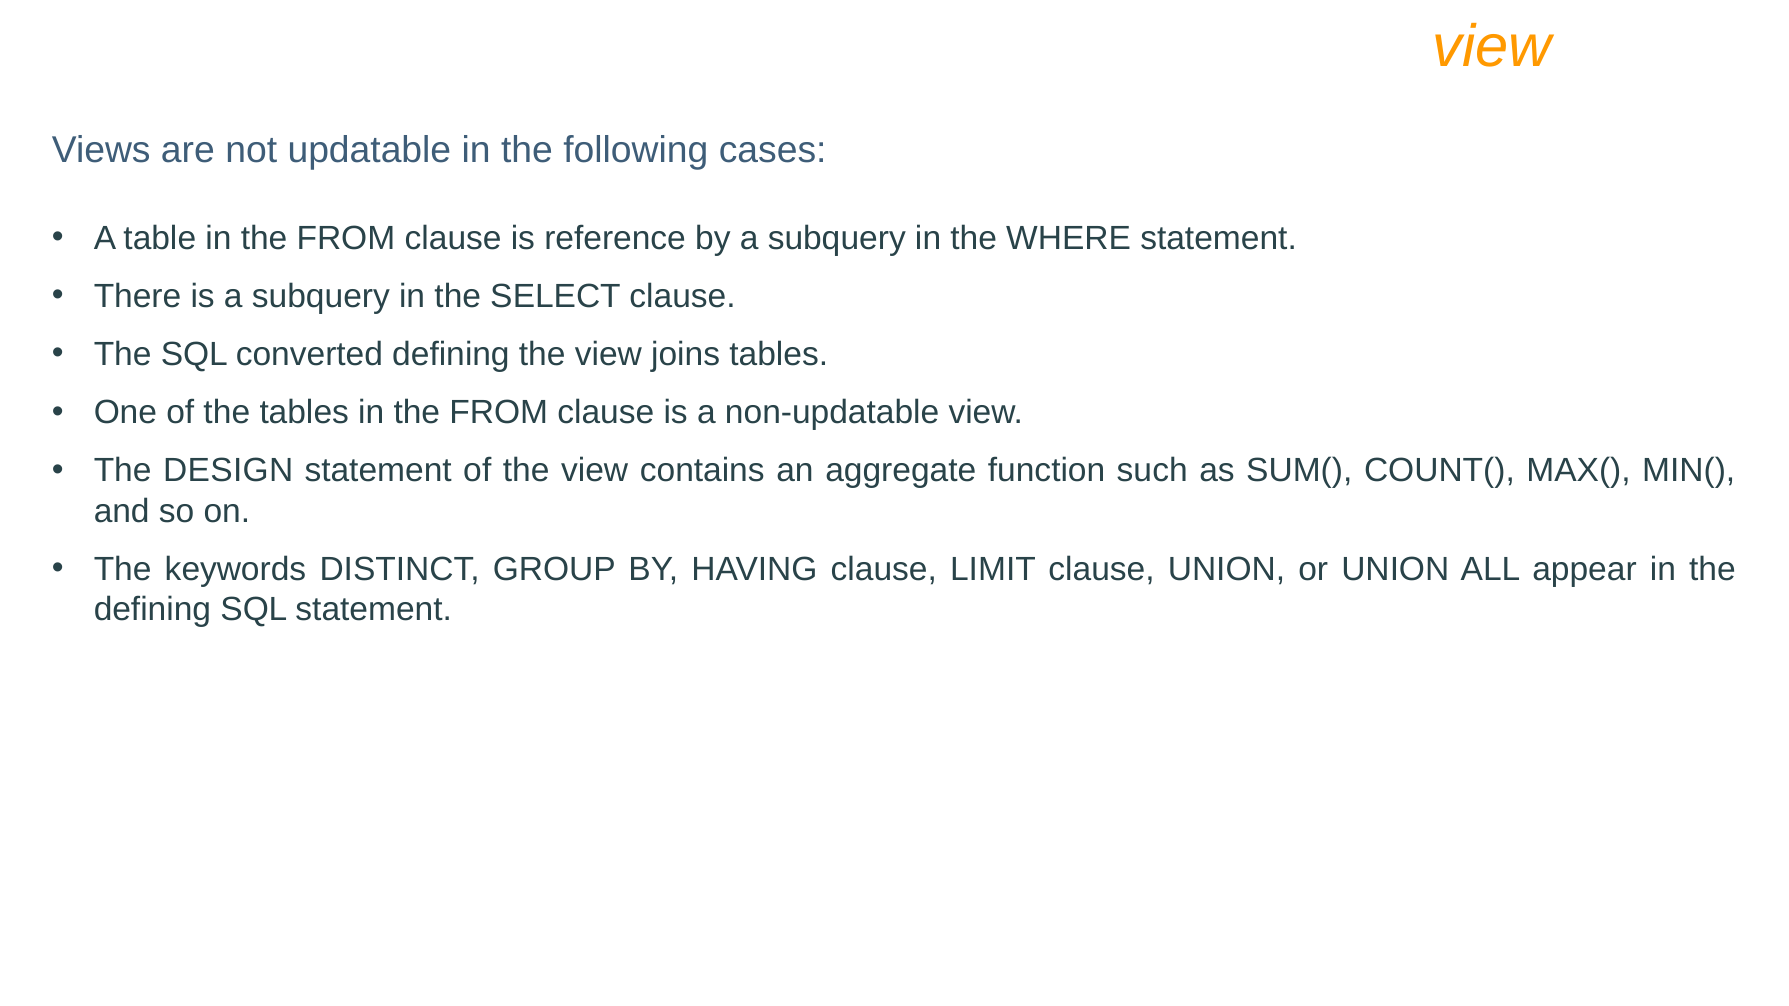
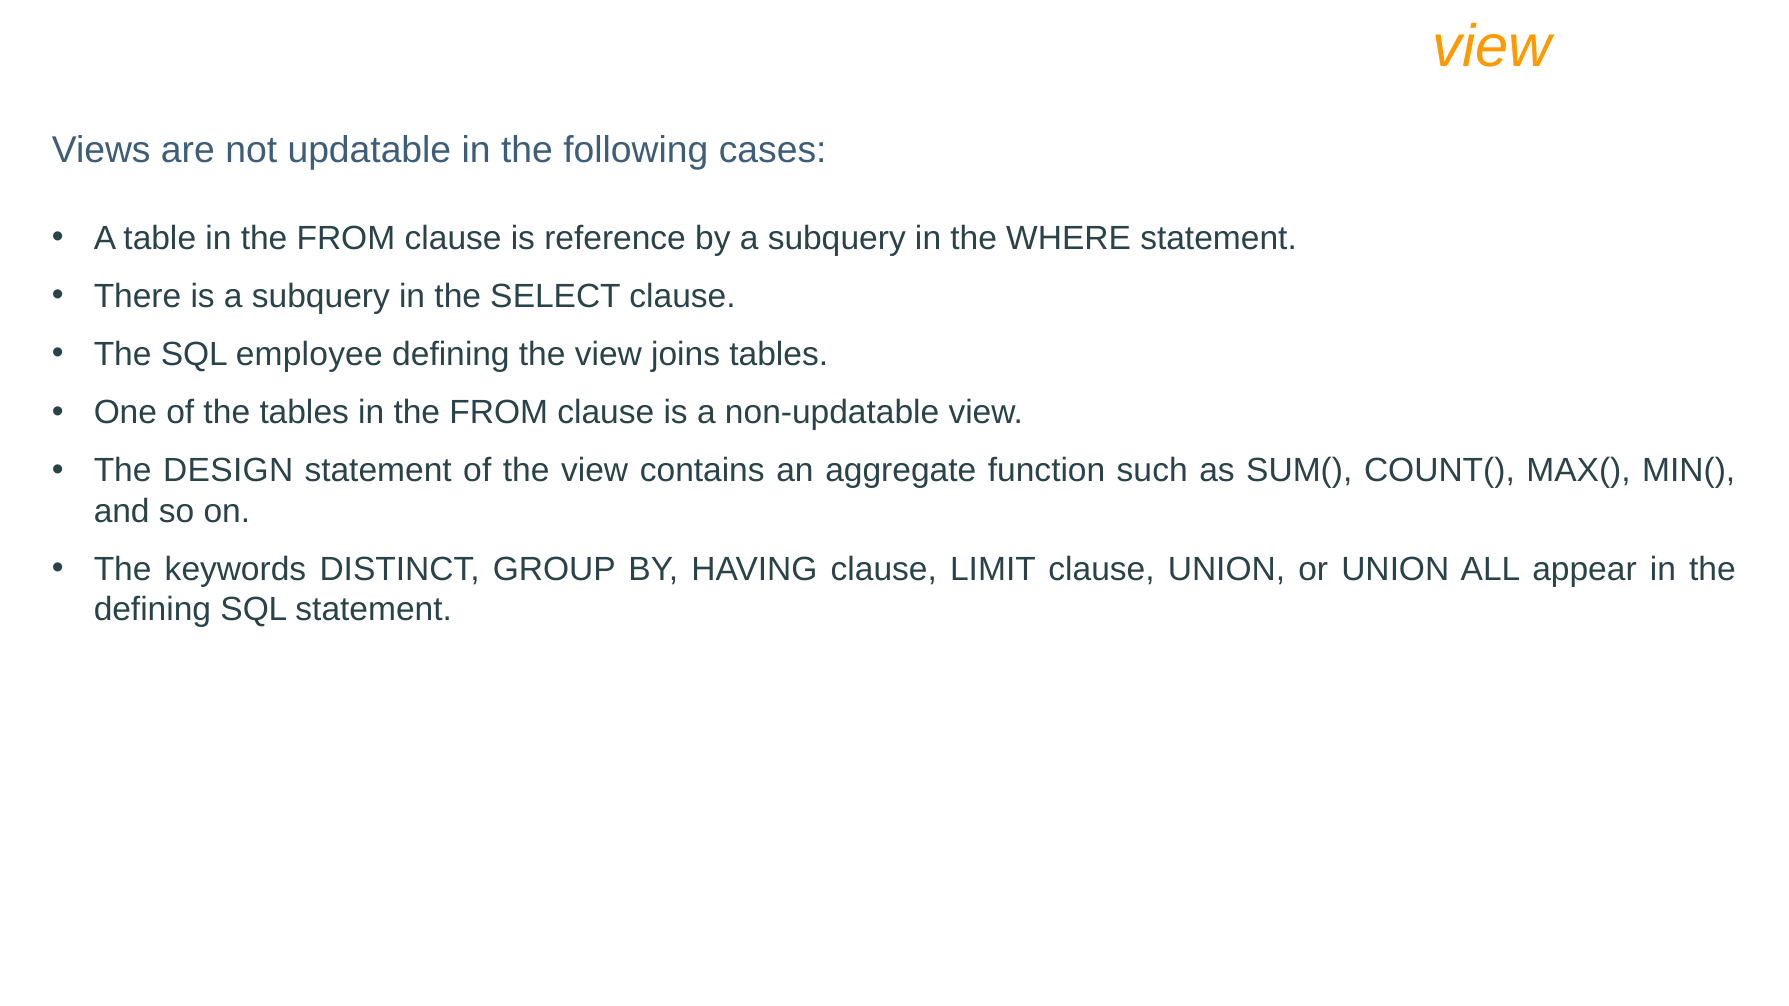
converted: converted -> employee (309, 355)
